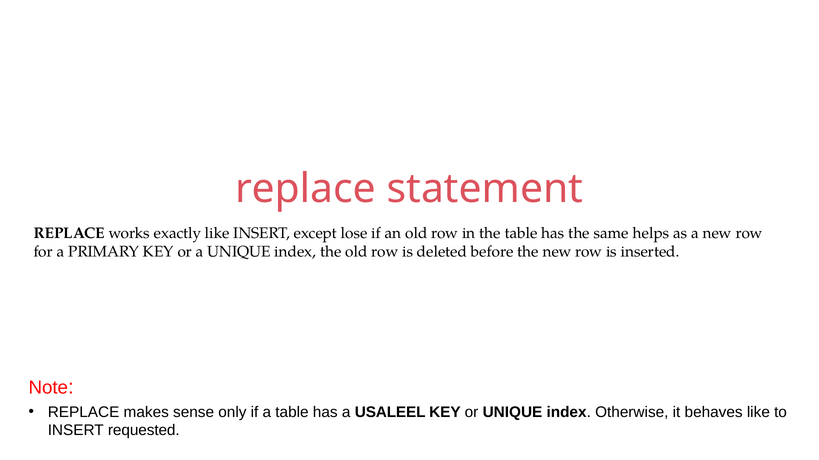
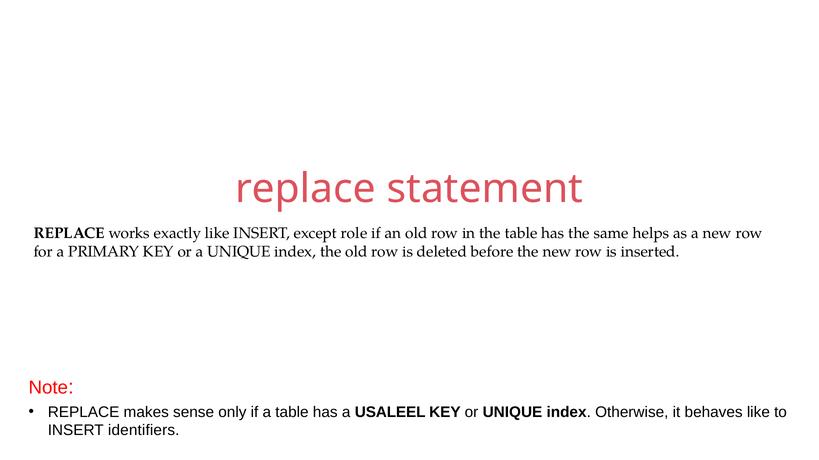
lose: lose -> role (354, 233)
requested: requested -> identifiers (144, 431)
